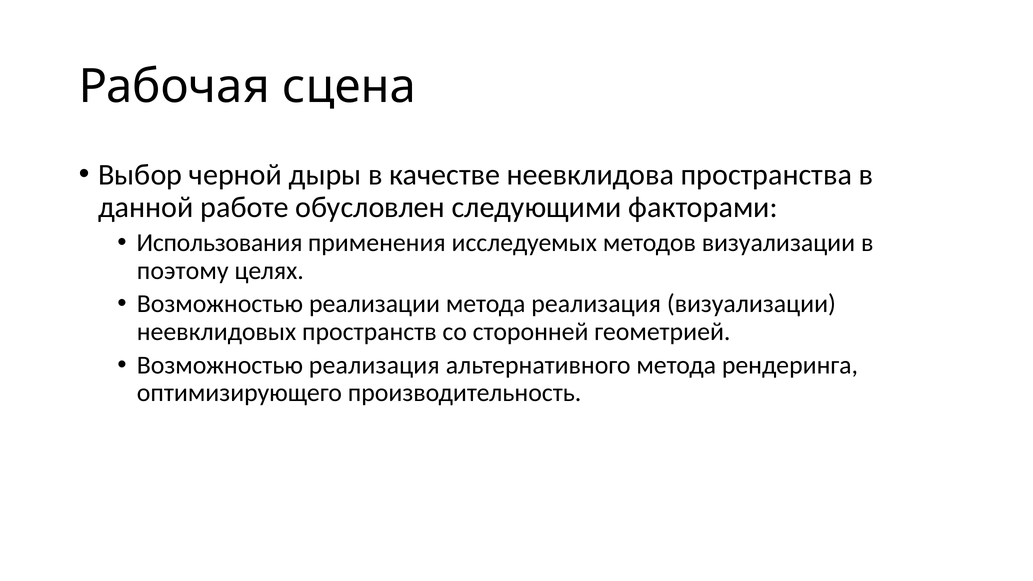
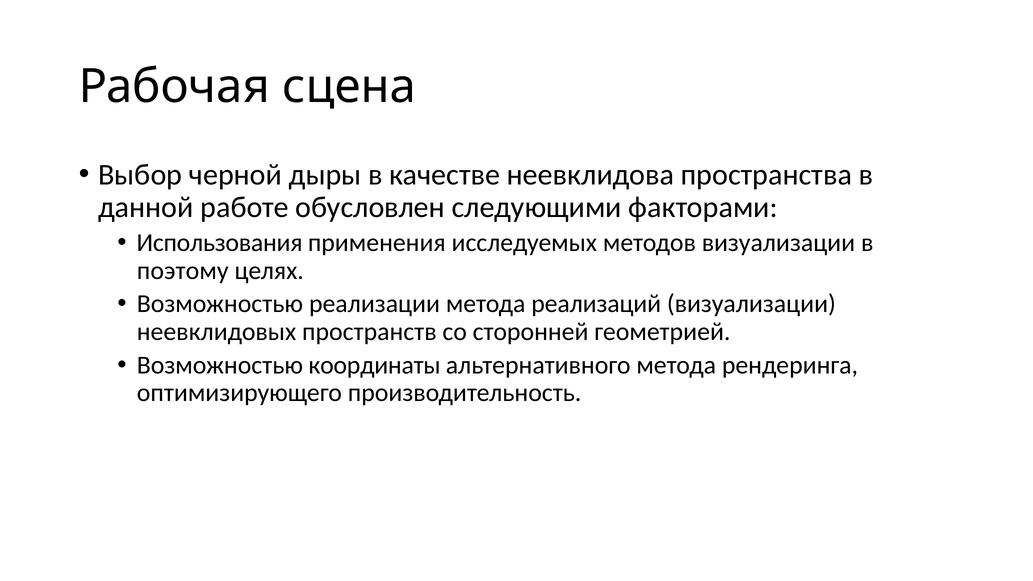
метода реализация: реализация -> реализаций (596, 304)
Возможностью реализация: реализация -> координаты (375, 365)
